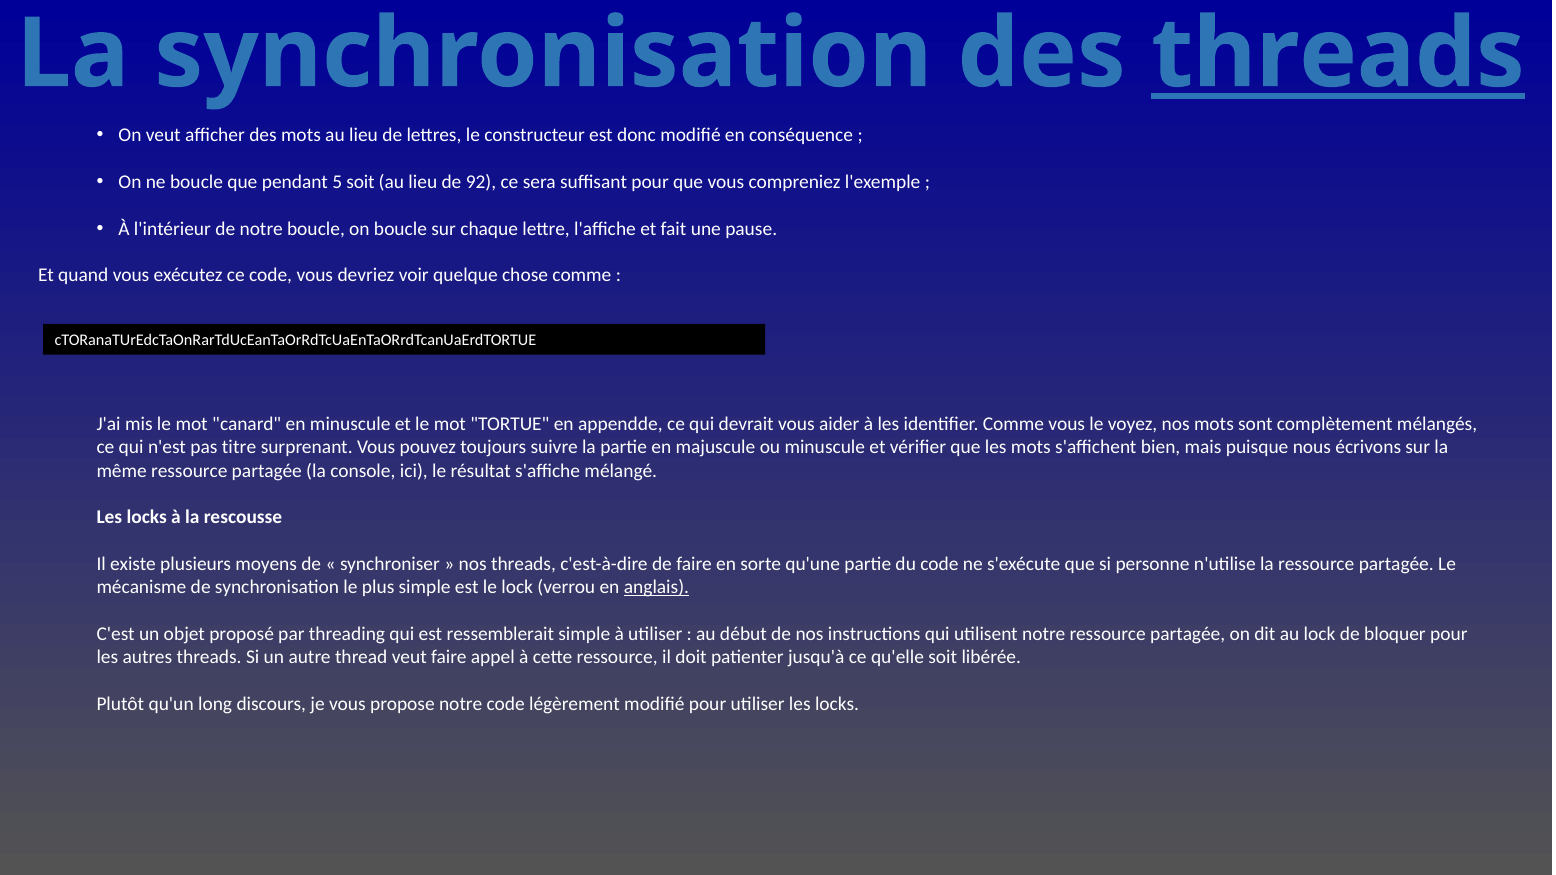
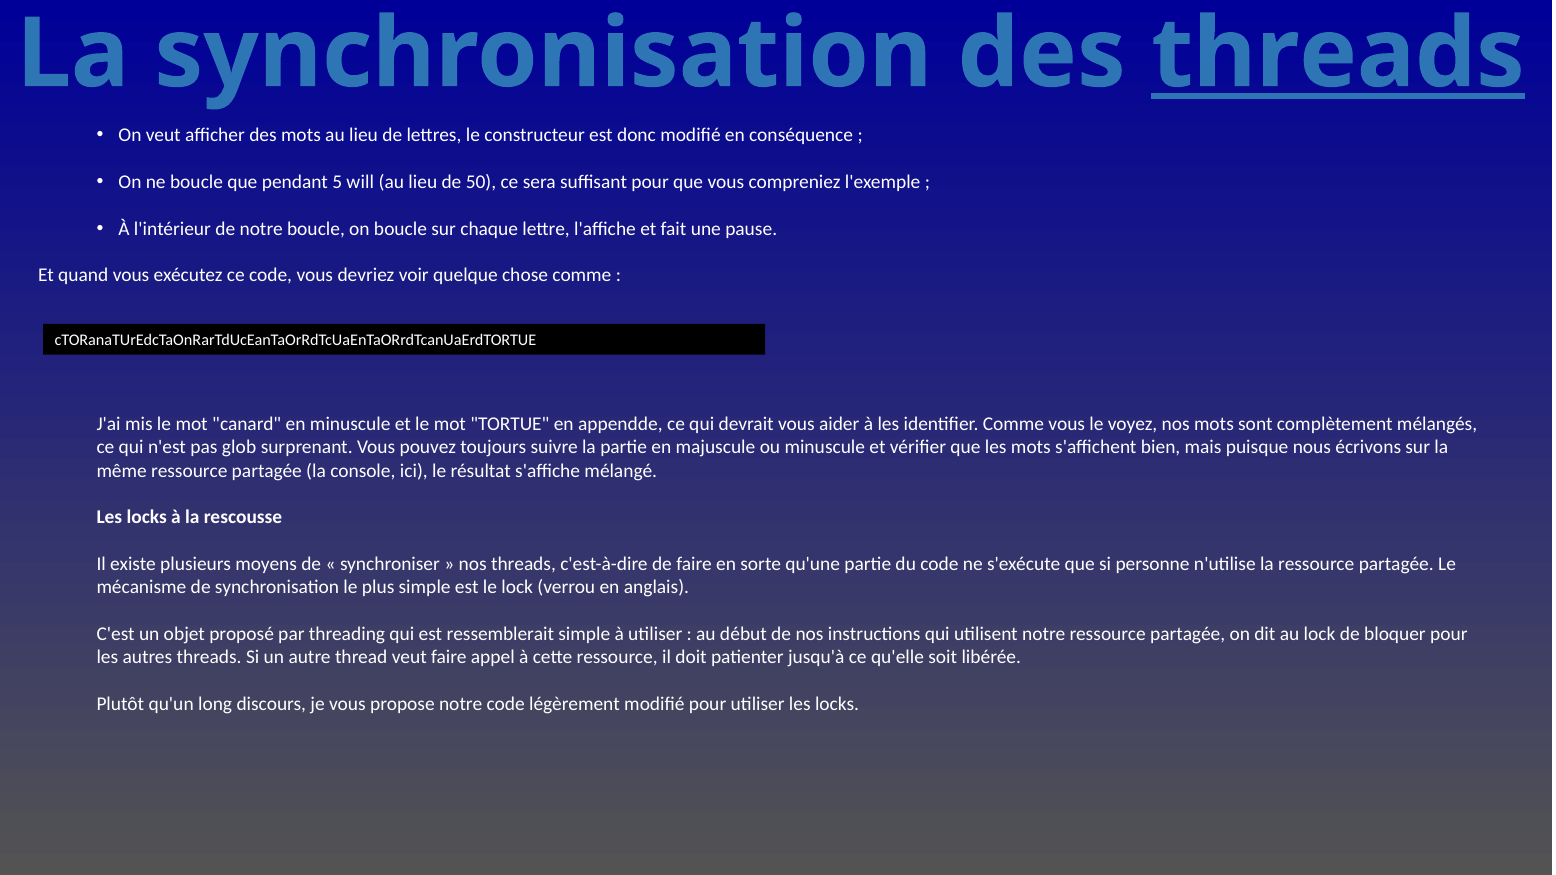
5 soit: soit -> will (360, 182)
92: 92 -> 50 (481, 182)
titre: titre -> glob (239, 448)
anglais underline: present -> none (656, 588)
